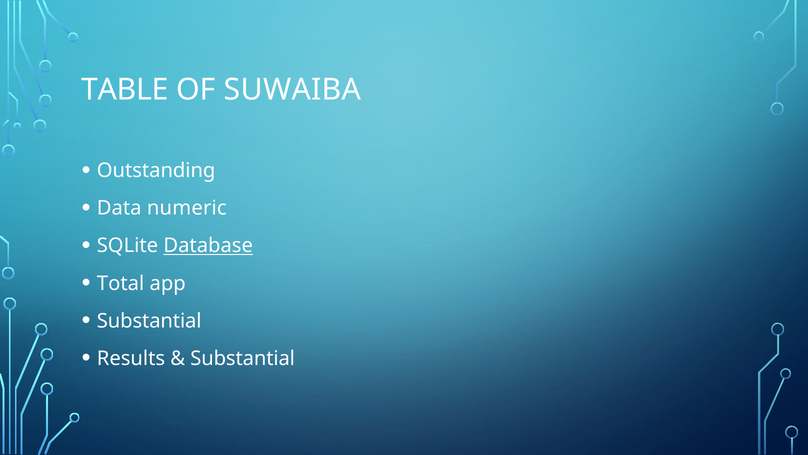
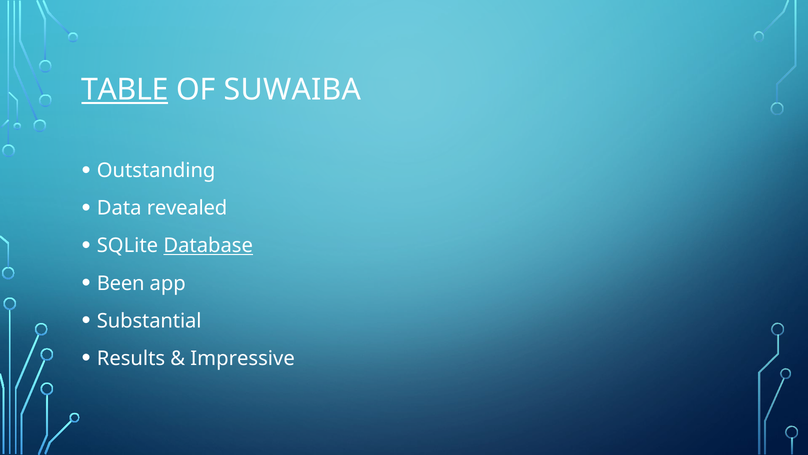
TABLE underline: none -> present (125, 90)
numeric: numeric -> revealed (187, 208)
Total: Total -> Been (121, 283)
Substantial: Substantial -> Impressive (243, 358)
